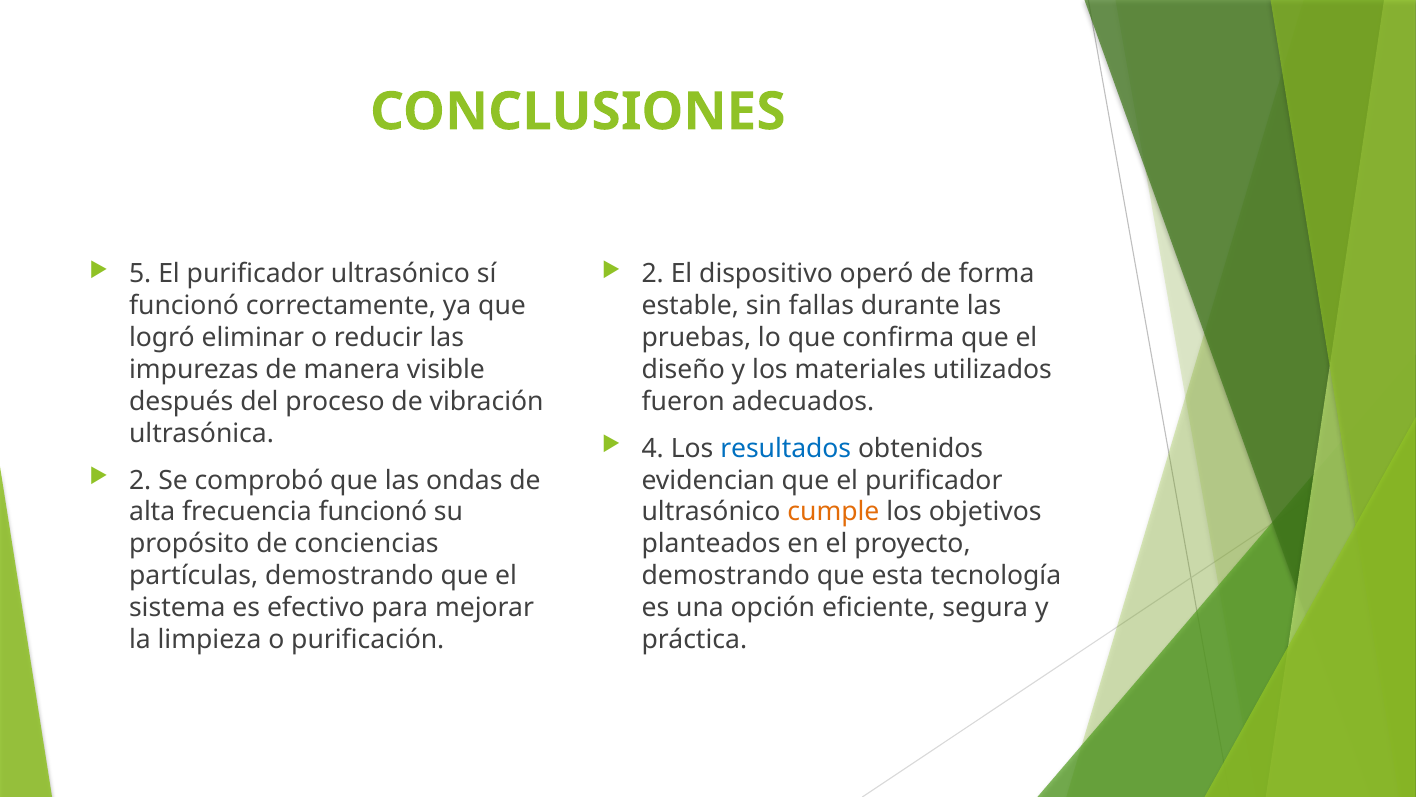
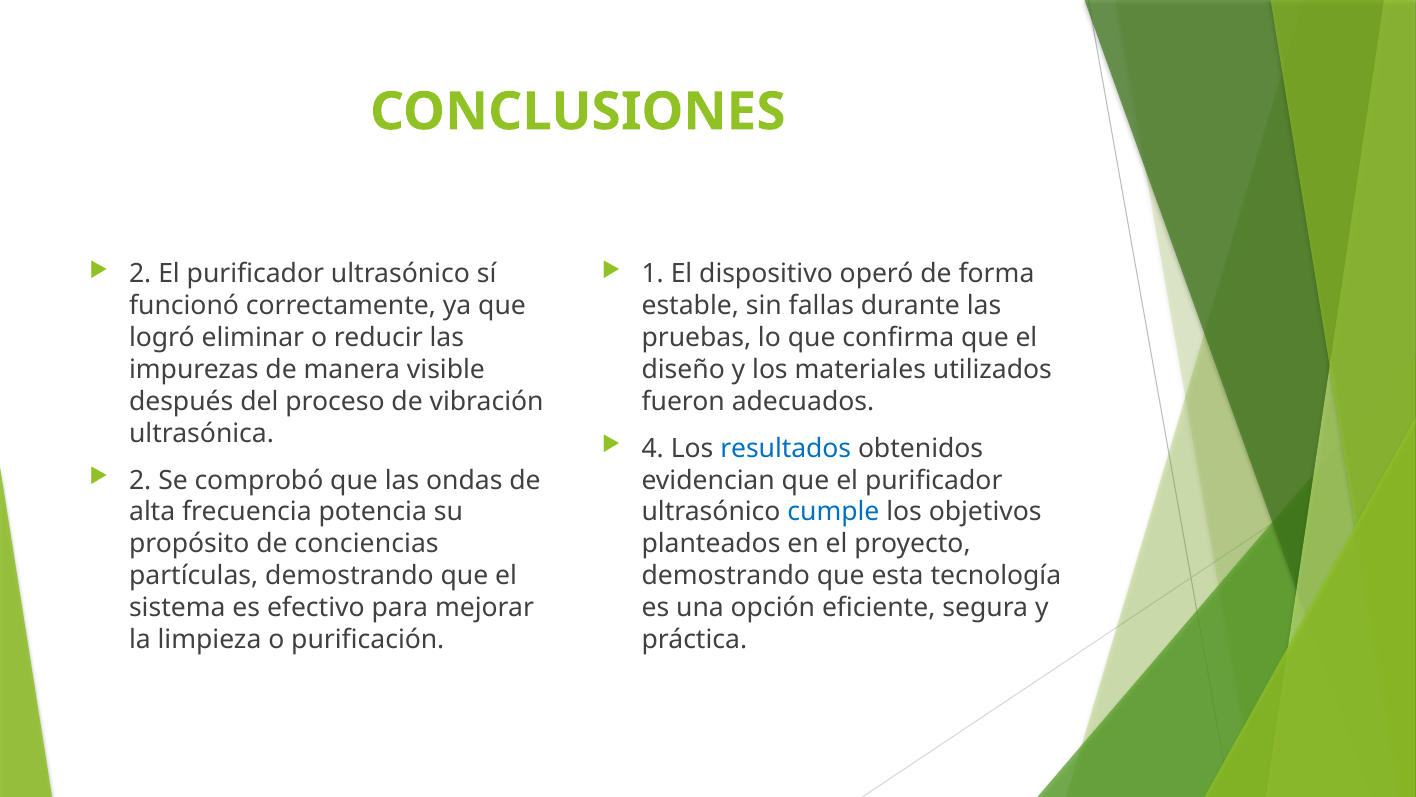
5: 5 -> 2 (140, 274)
2: 2 -> 1 (653, 274)
frecuencia funcionó: funcionó -> potencia (373, 512)
cumple colour: orange -> blue (833, 512)
